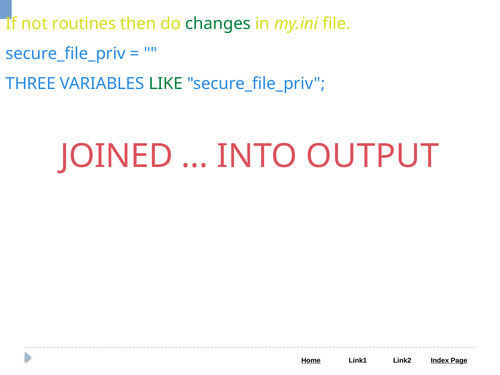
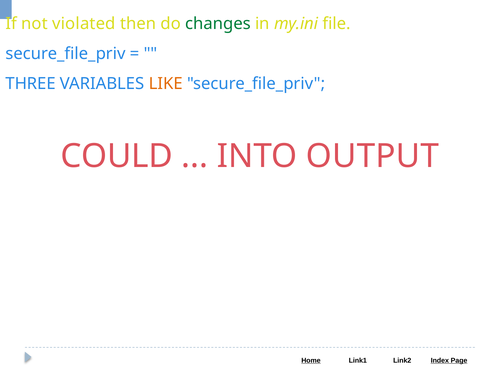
routines: routines -> violated (84, 24)
LIKE colour: green -> orange (166, 84)
JOINED: JOINED -> COULD (117, 156)
